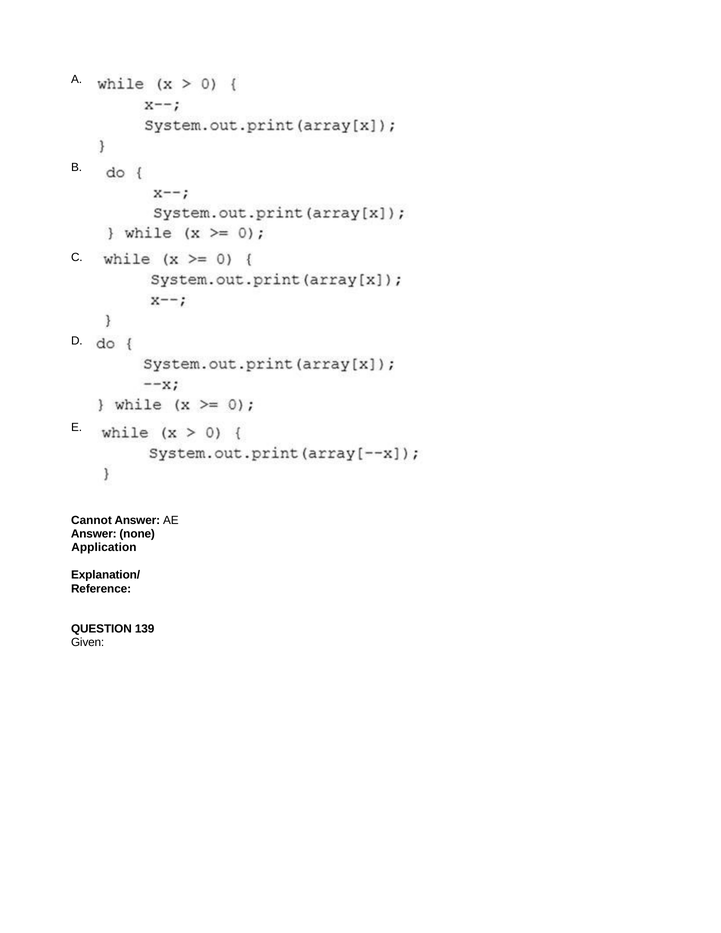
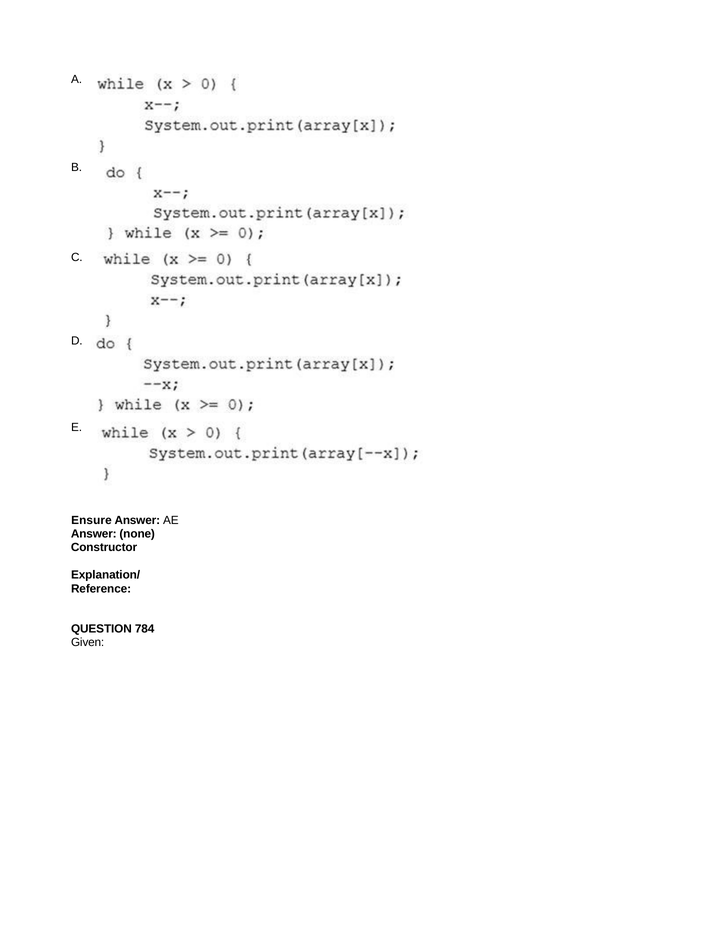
Cannot: Cannot -> Ensure (91, 520)
Application: Application -> Constructor (104, 547)
139: 139 -> 784 (145, 629)
